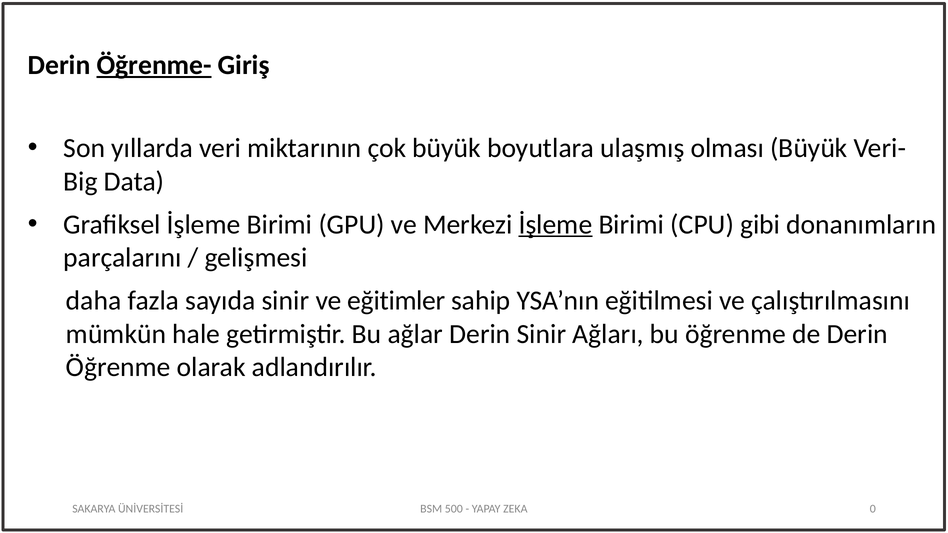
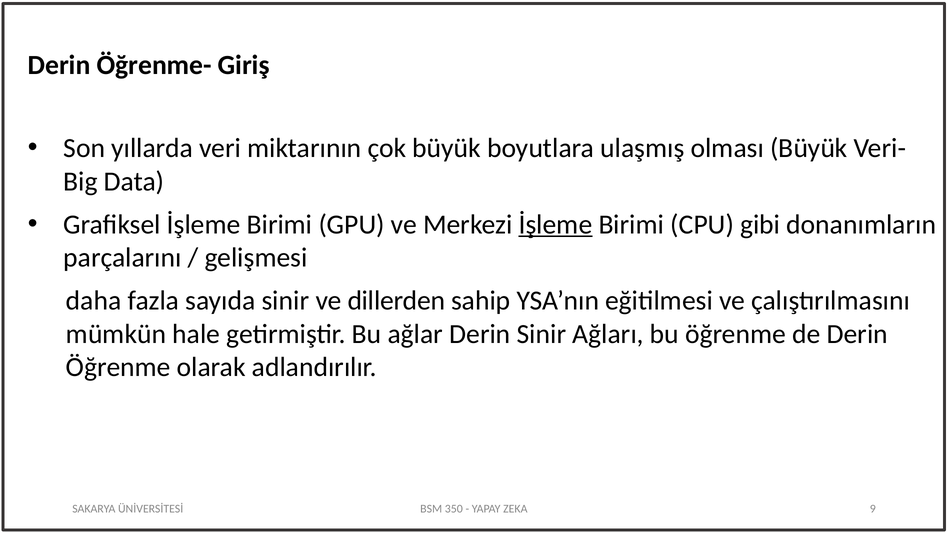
Öğrenme- underline: present -> none (154, 65)
eğitimler: eğitimler -> dillerden (396, 301)
500: 500 -> 350 (454, 509)
0: 0 -> 9 (873, 509)
